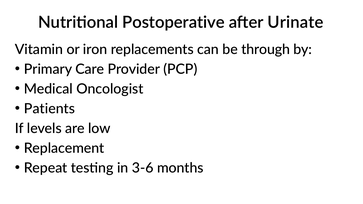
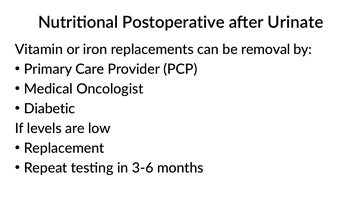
through: through -> removal (266, 49)
Patients: Patients -> Diabetic (50, 109)
